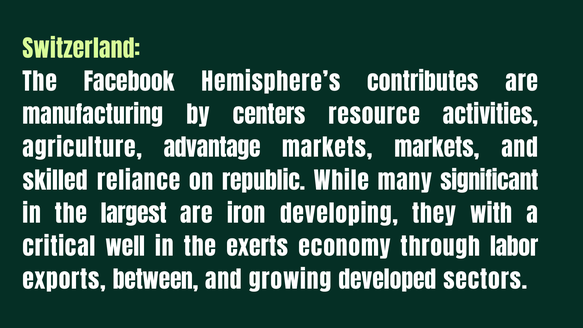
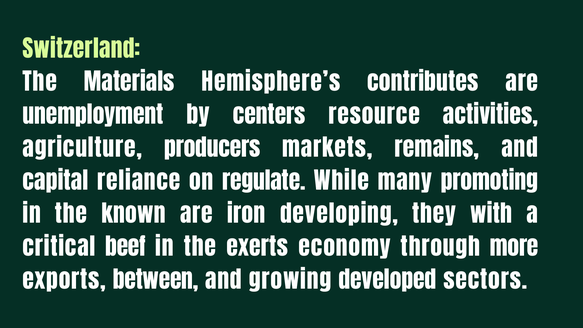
Facebook: Facebook -> Materials (129, 83)
manufacturing: manufacturing -> unemployment (93, 116)
advantage: advantage -> producers (212, 149)
markets markets: markets -> remains (437, 149)
skilled: skilled -> capital (55, 182)
republic: republic -> regulate (264, 182)
significant: significant -> promoting (489, 182)
largest: largest -> known (133, 215)
well: well -> beef (125, 248)
labor: labor -> more (514, 248)
